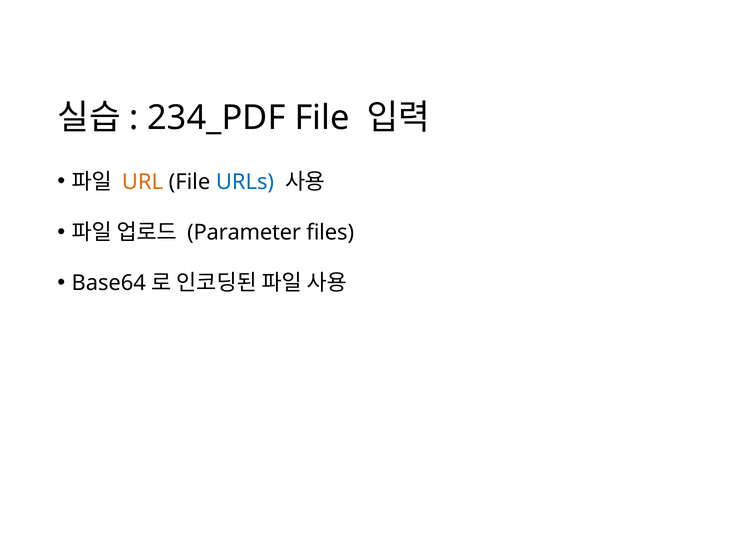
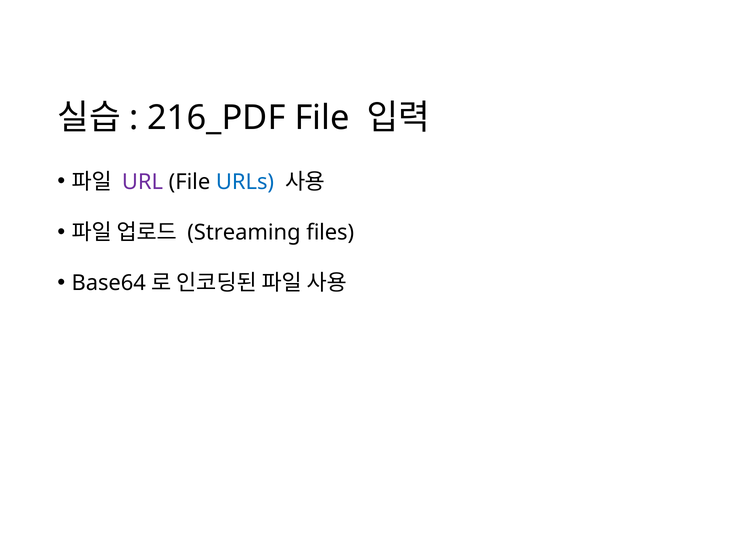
234_PDF: 234_PDF -> 216_PDF (216, 118)
URL colour: orange -> purple (143, 182)
Parameter: Parameter -> Streaming (244, 232)
